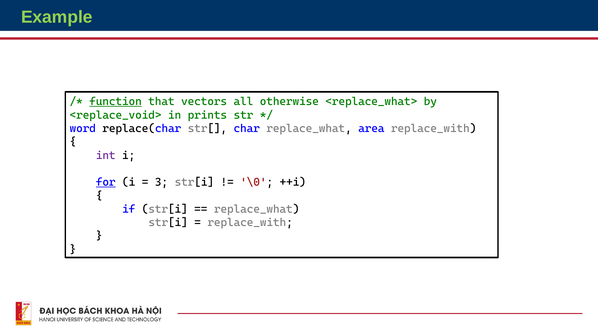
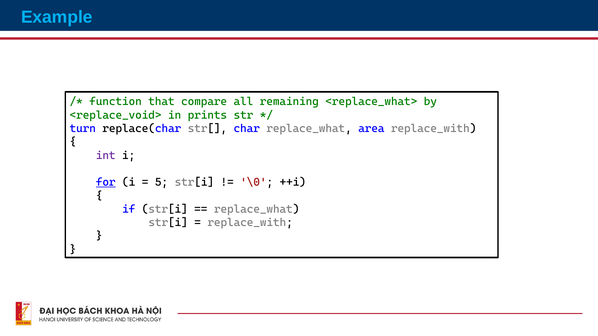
Example colour: light green -> light blue (57, 17)
function underline: present -> none (116, 102)
vectors: vectors -> compare (204, 102)
otherwise: otherwise -> remaining (289, 102)
word: word -> turn (83, 129)
3: 3 -> 5 (161, 182)
